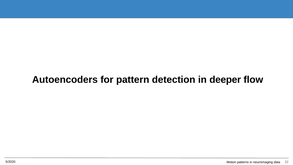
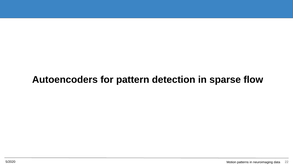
deeper: deeper -> sparse (225, 80)
